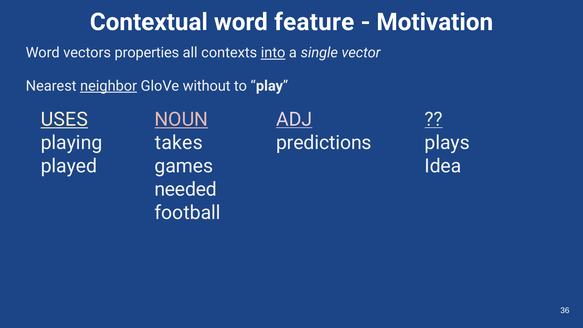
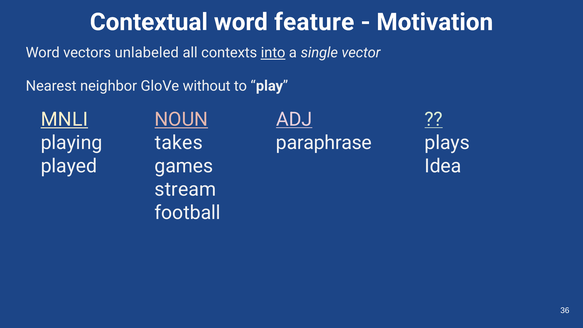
properties: properties -> unlabeled (147, 53)
neighbor underline: present -> none (109, 86)
USES: USES -> MNLI (64, 119)
predictions: predictions -> paraphrase (324, 143)
needed: needed -> stream (185, 189)
